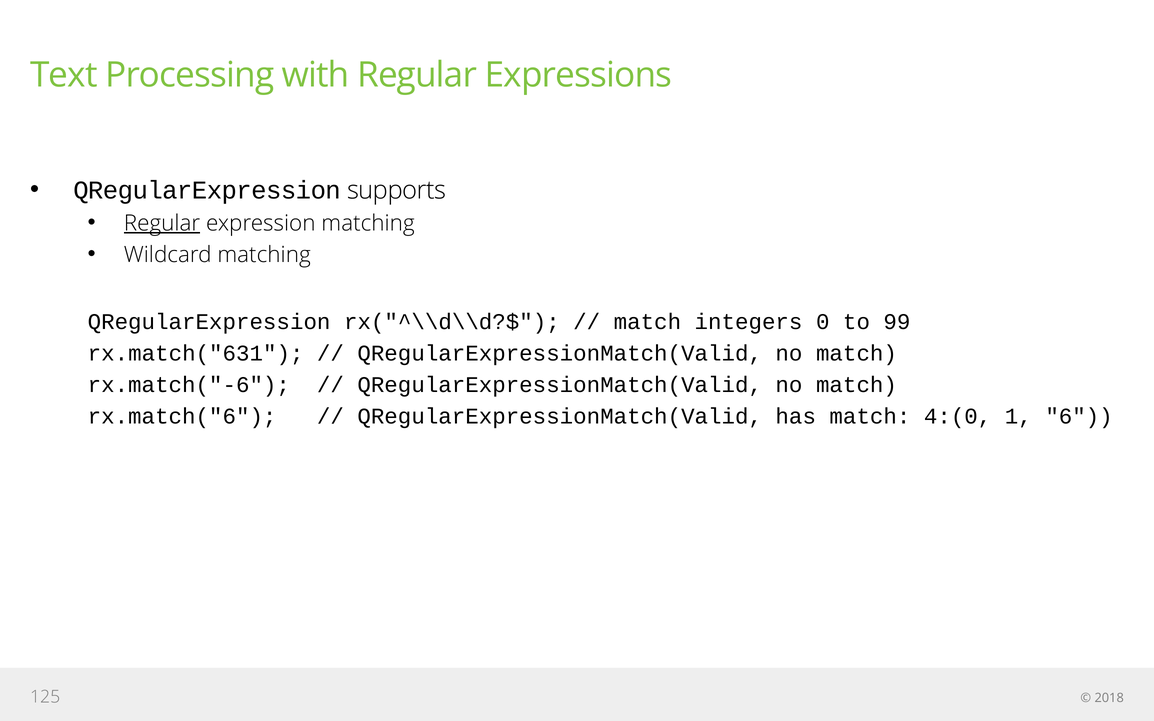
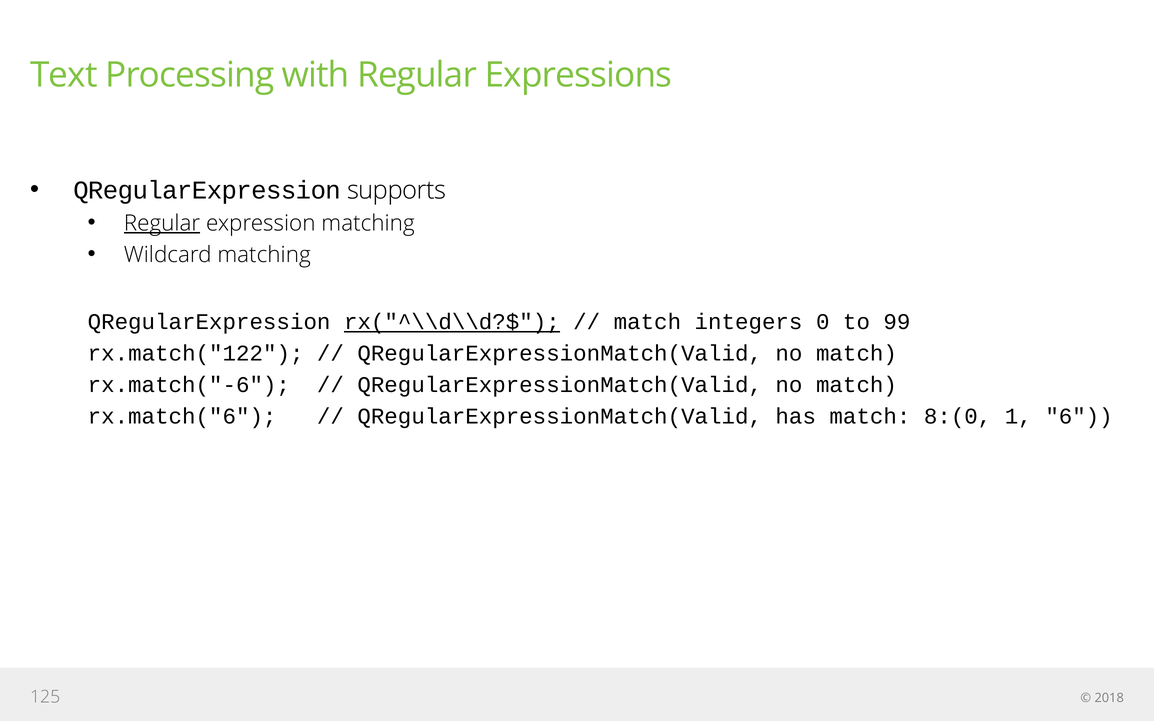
rx("^\\d\\d?$ underline: none -> present (452, 322)
rx.match("631: rx.match("631 -> rx.match("122 (196, 354)
4:(0: 4:(0 -> 8:(0 (958, 416)
